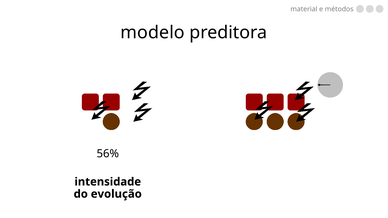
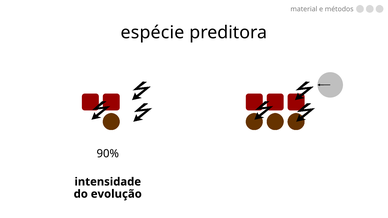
modelo: modelo -> espécie (153, 33)
56%: 56% -> 90% (108, 154)
